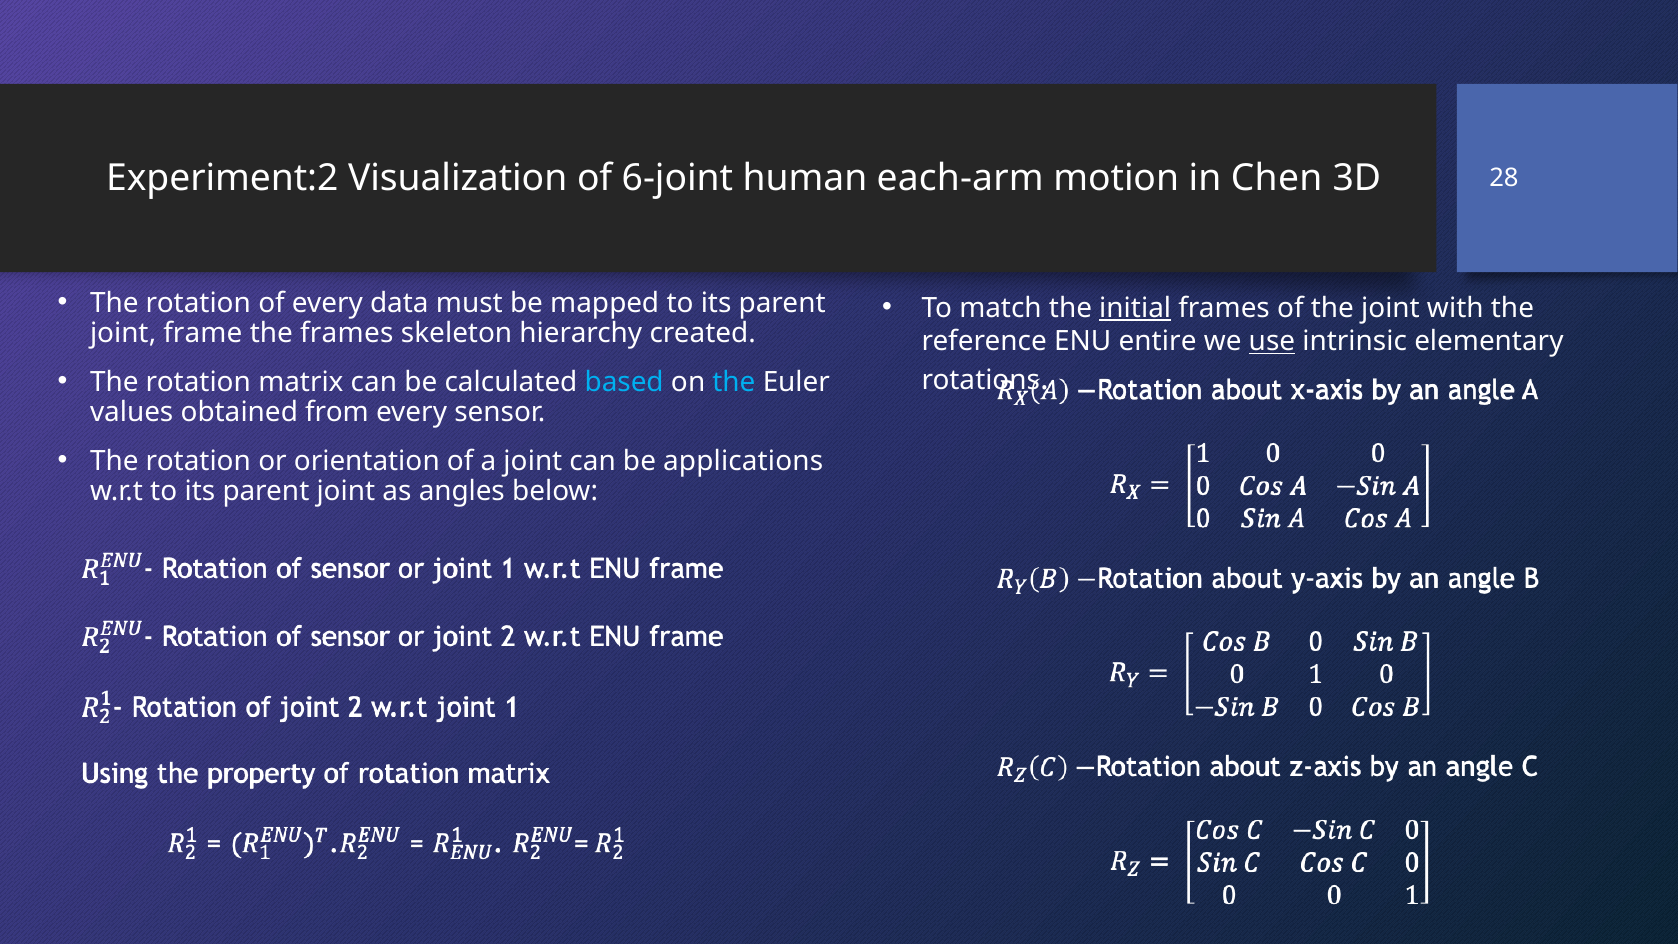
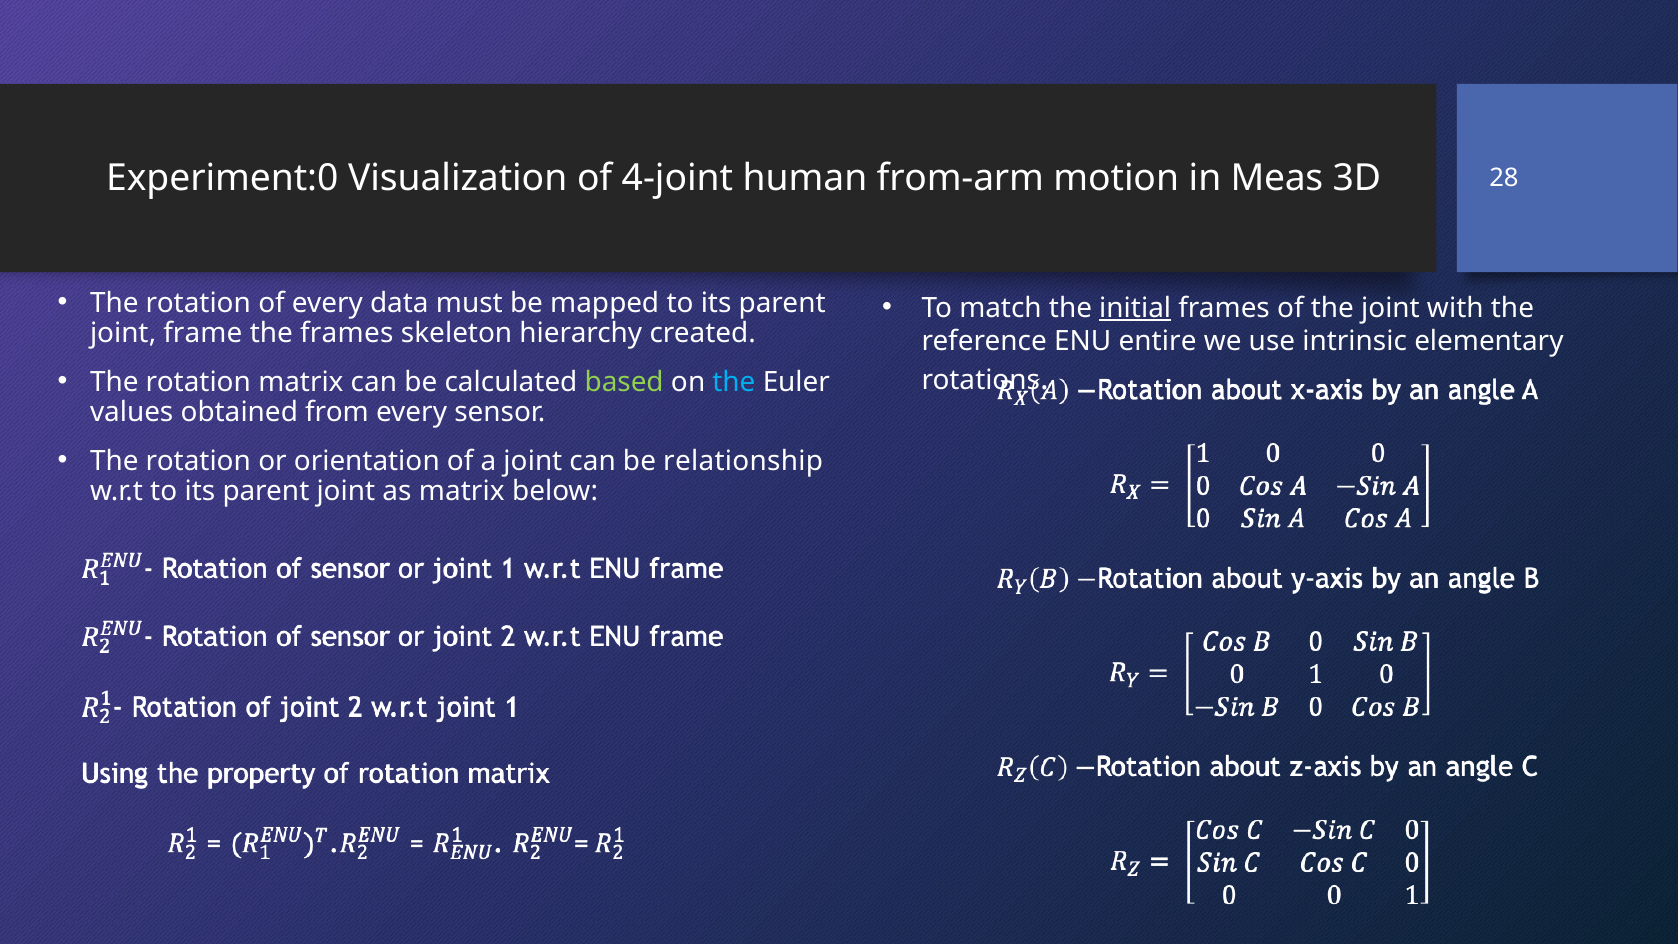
Experiment:2: Experiment:2 -> Experiment:0 (222, 178)
6-joint: 6-joint -> 4-joint (677, 178)
each-arm: each-arm -> from-arm (960, 178)
Chen: Chen -> Meas (1277, 178)
use underline: present -> none (1272, 342)
based colour: light blue -> light green (624, 382)
applications: applications -> relationship (743, 461)
as angles: angles -> matrix (462, 491)
